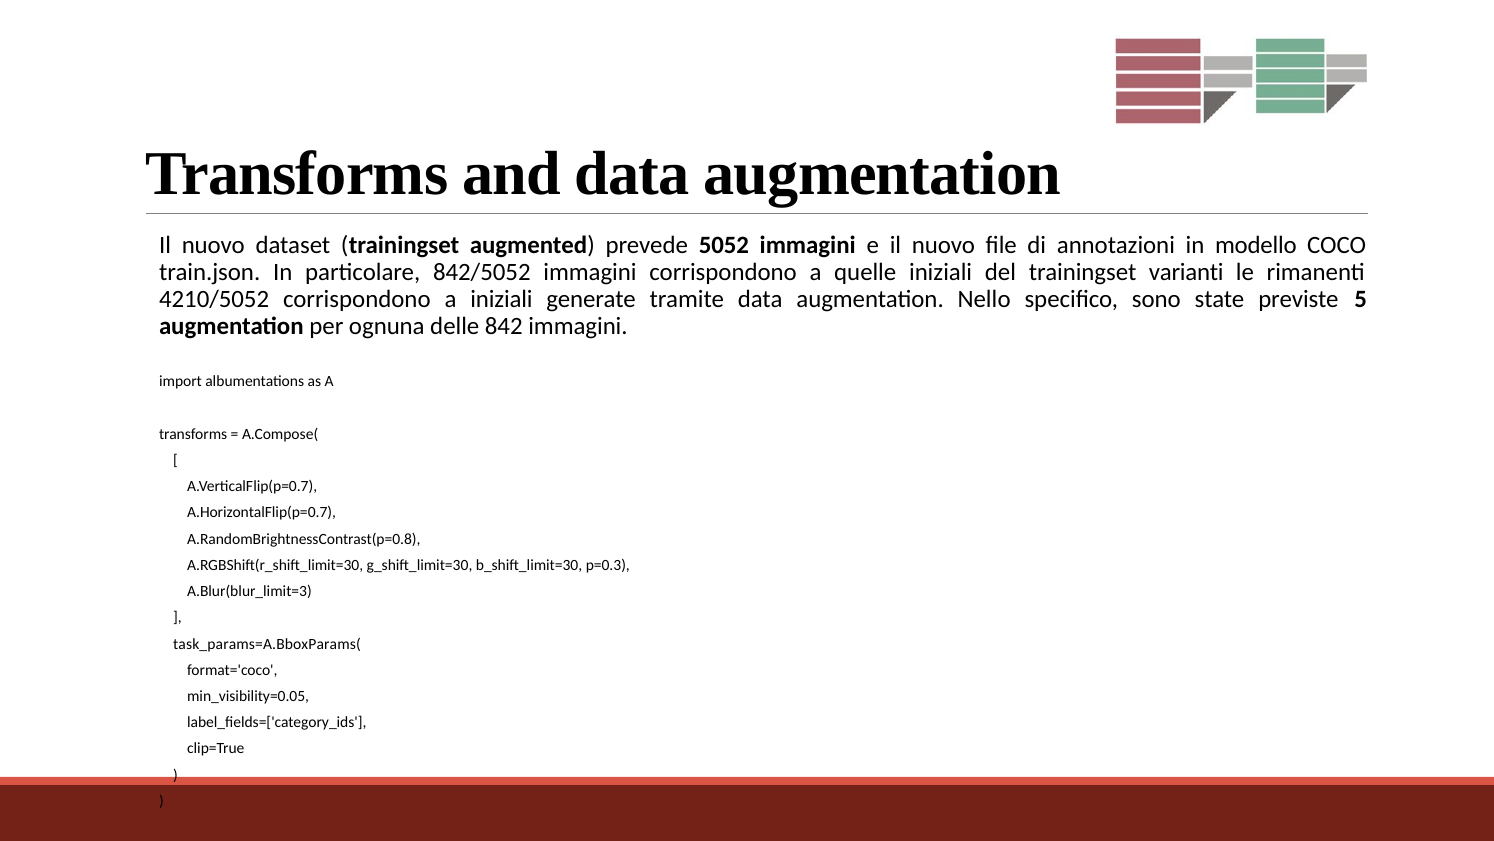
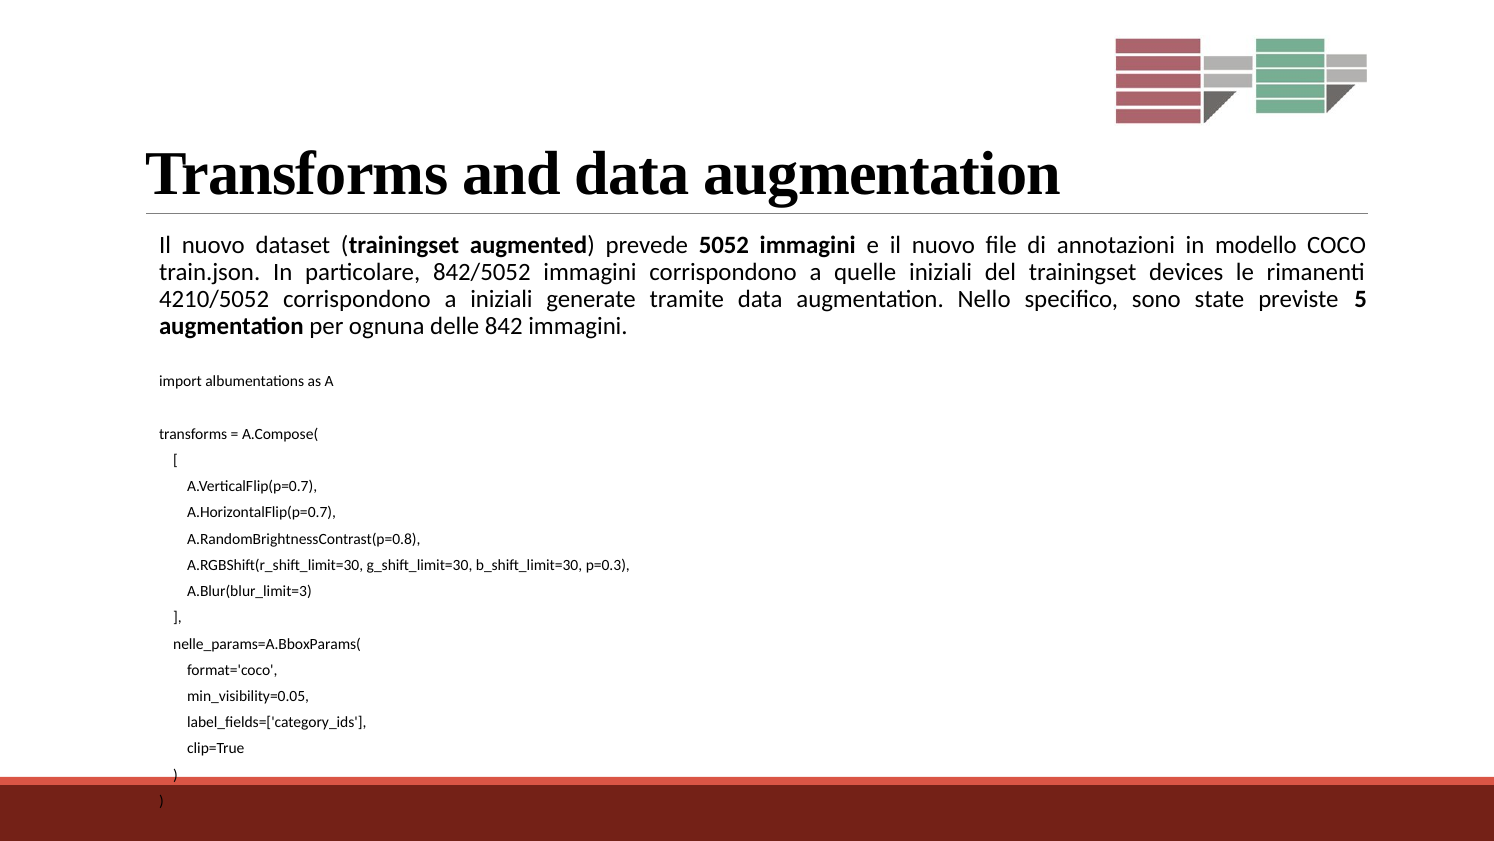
varianti: varianti -> devices (1186, 272)
task_params=A.BboxParams(: task_params=A.BboxParams( -> nelle_params=A.BboxParams( (267, 643)
